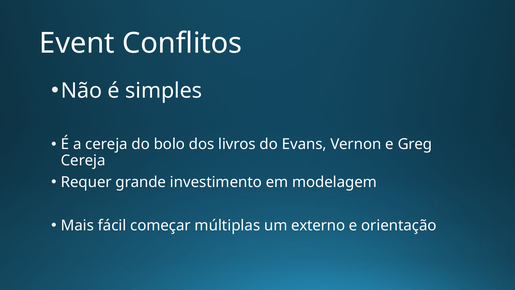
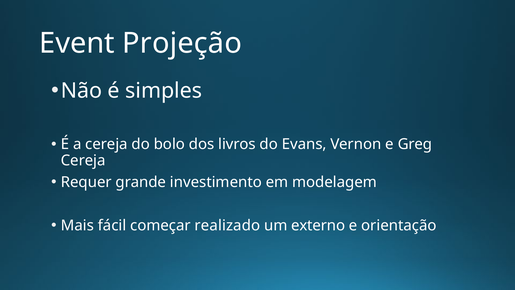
Conflitos: Conflitos -> Projeção (182, 43)
múltiplas: múltiplas -> realizado (227, 225)
